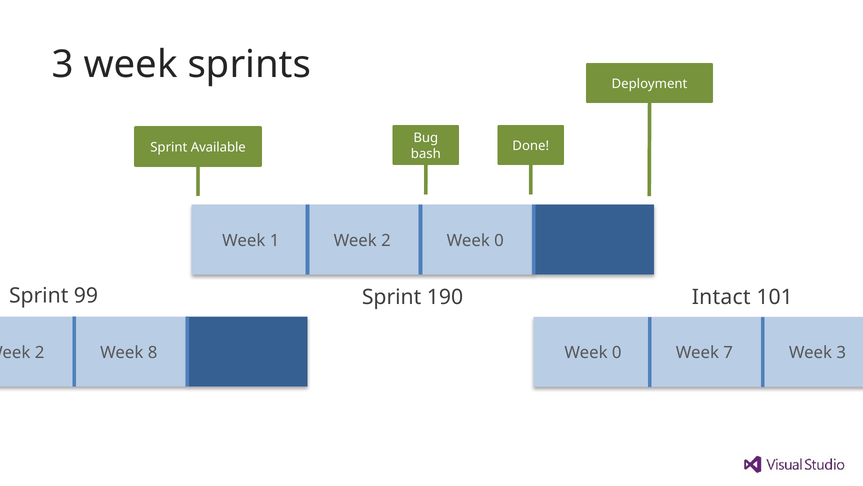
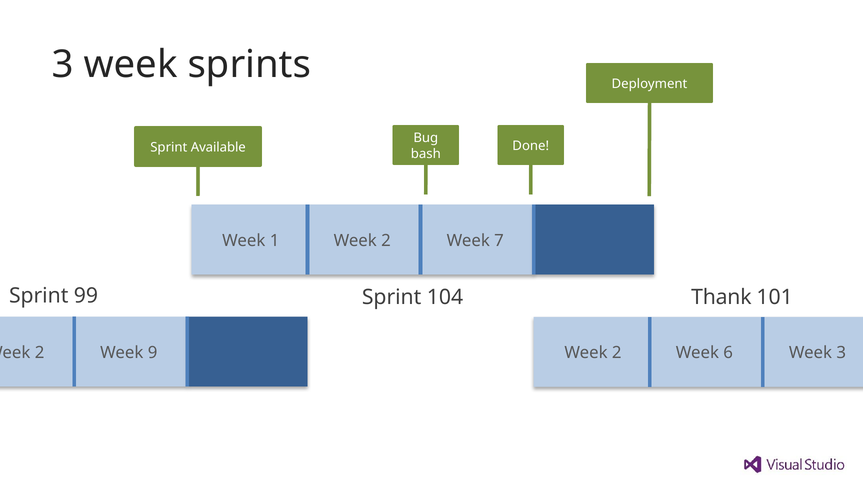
2 Week 0: 0 -> 7 (499, 240)
Intact: Intact -> Thank (721, 297)
190: 190 -> 104 (445, 297)
8: 8 -> 9 (153, 352)
0: 0 -> 2 (617, 353)
7: 7 -> 6 (728, 353)
